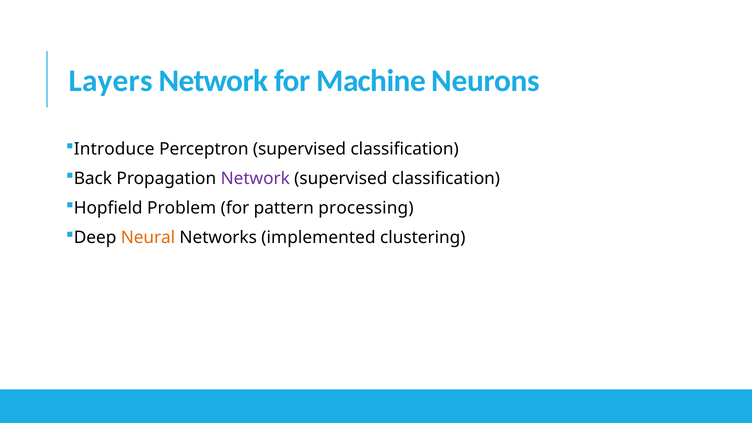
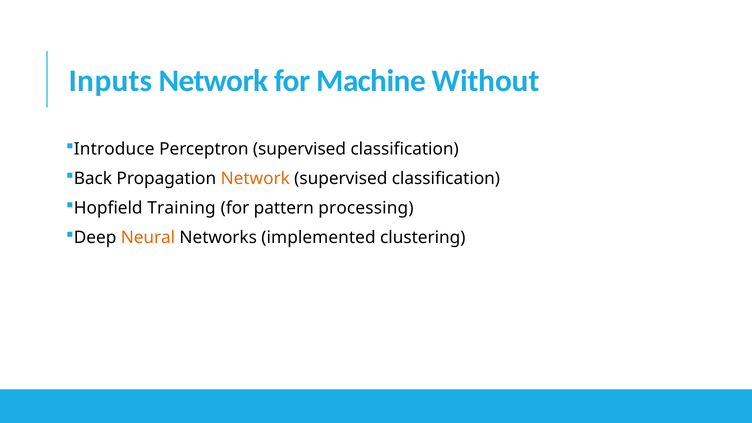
Layers: Layers -> Inputs (111, 81)
Neurons: Neurons -> Without (486, 81)
Network colour: purple -> orange (255, 179)
Problem: Problem -> Training (182, 208)
